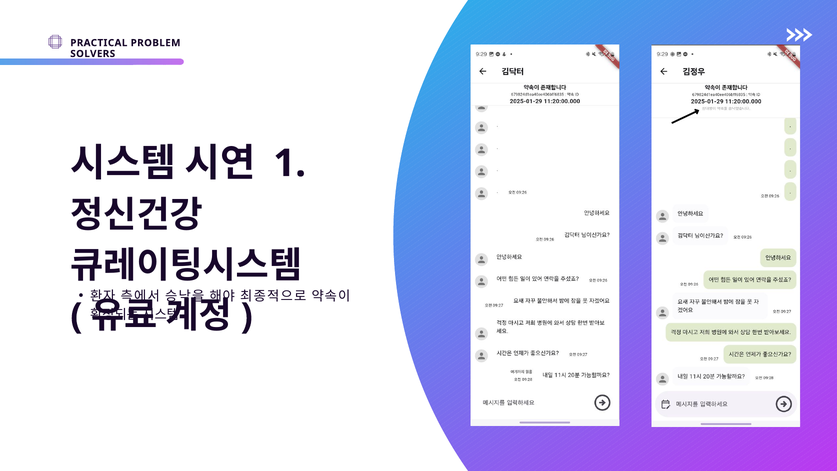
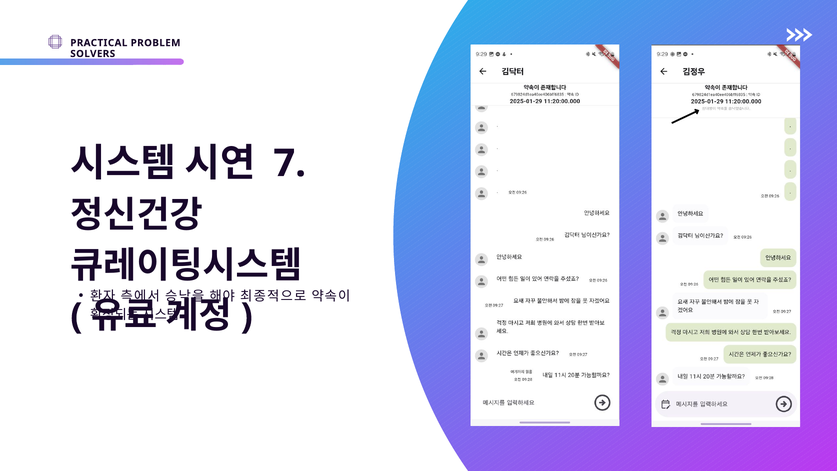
1: 1 -> 7 (290, 163)
